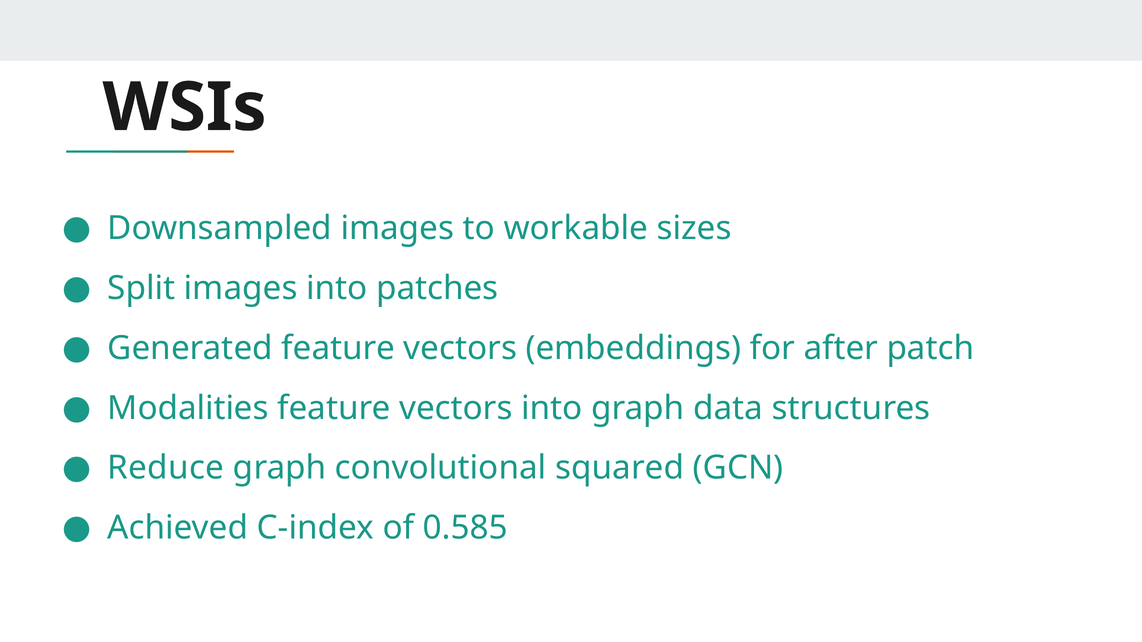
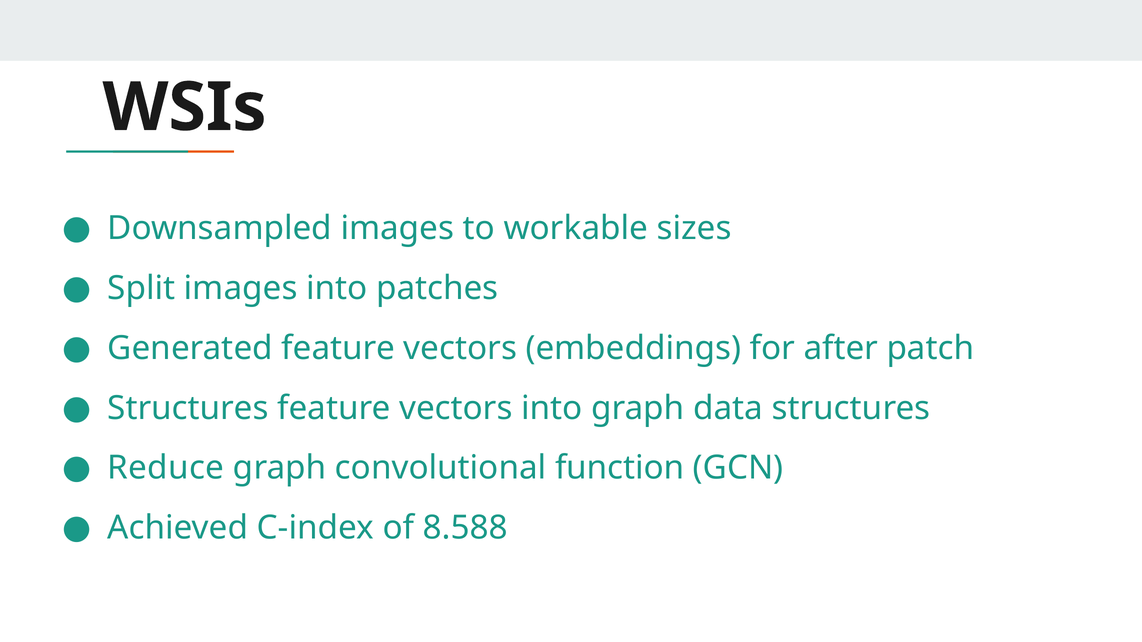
Modalities: Modalities -> Structures (188, 408)
squared: squared -> function (620, 468)
0.585: 0.585 -> 8.588 (465, 528)
